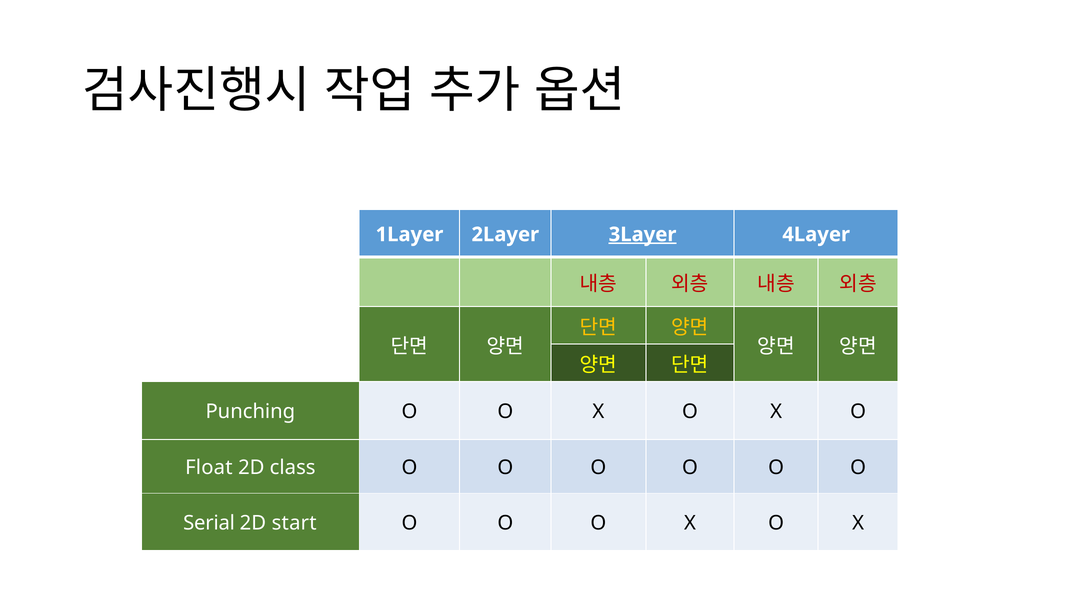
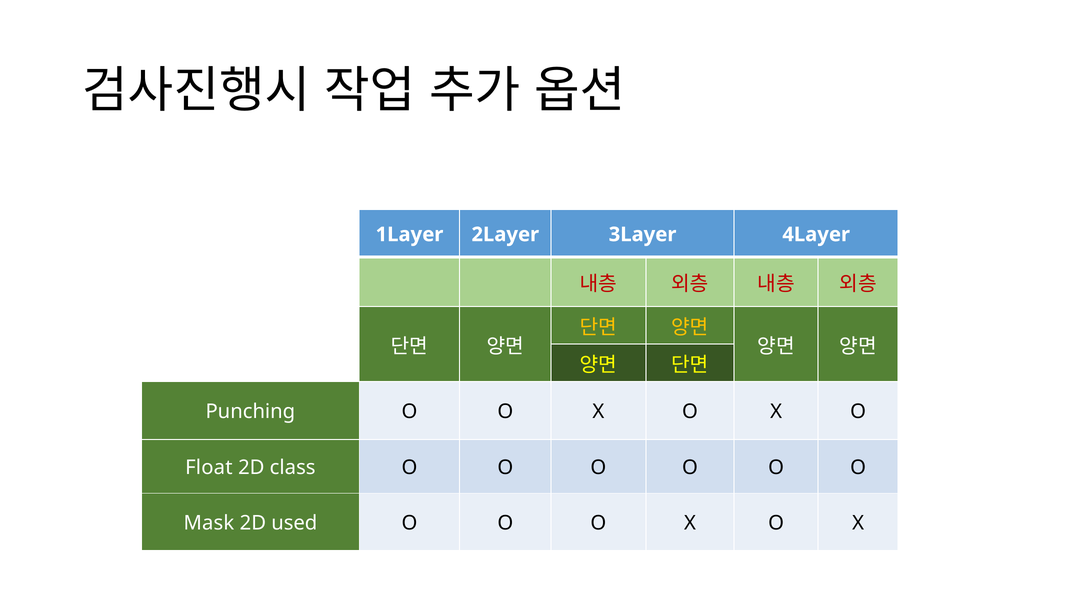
3Layer underline: present -> none (643, 235)
Serial: Serial -> Mask (209, 523)
start: start -> used (294, 523)
